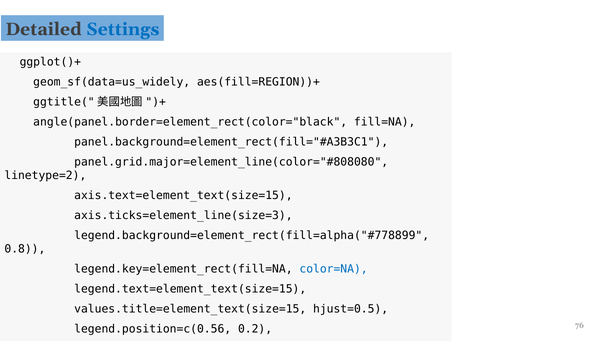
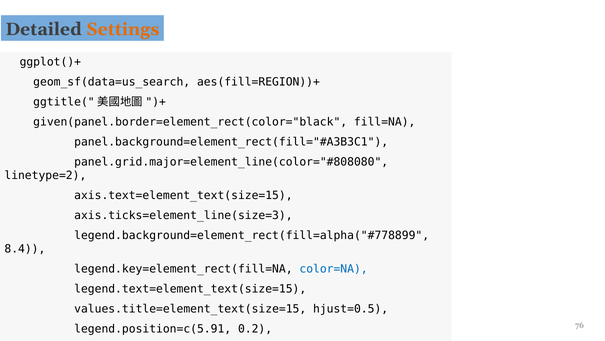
Settings colour: blue -> orange (123, 29)
geom_sf(data=us_widely: geom_sf(data=us_widely -> geom_sf(data=us_search (112, 82)
angle(panel.border=element_rect(color="black: angle(panel.border=element_rect(color="black -> given(panel.border=element_rect(color="black (190, 122)
0.8: 0.8 -> 8.4 (25, 249)
legend.position=c(0.56: legend.position=c(0.56 -> legend.position=c(5.91 (153, 328)
